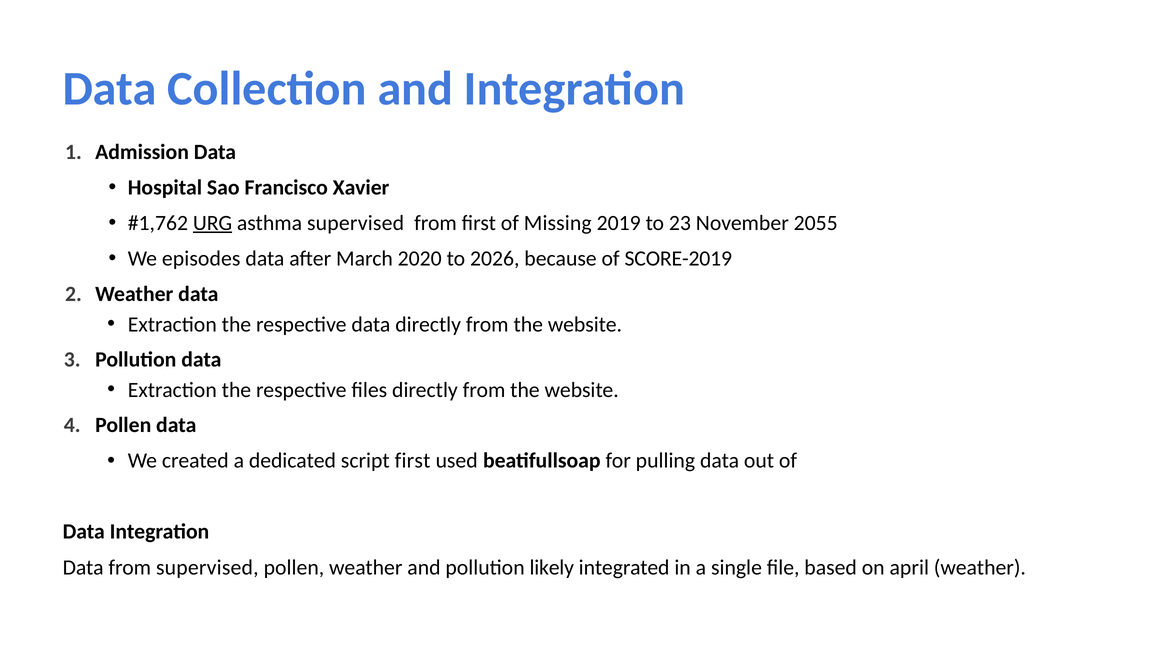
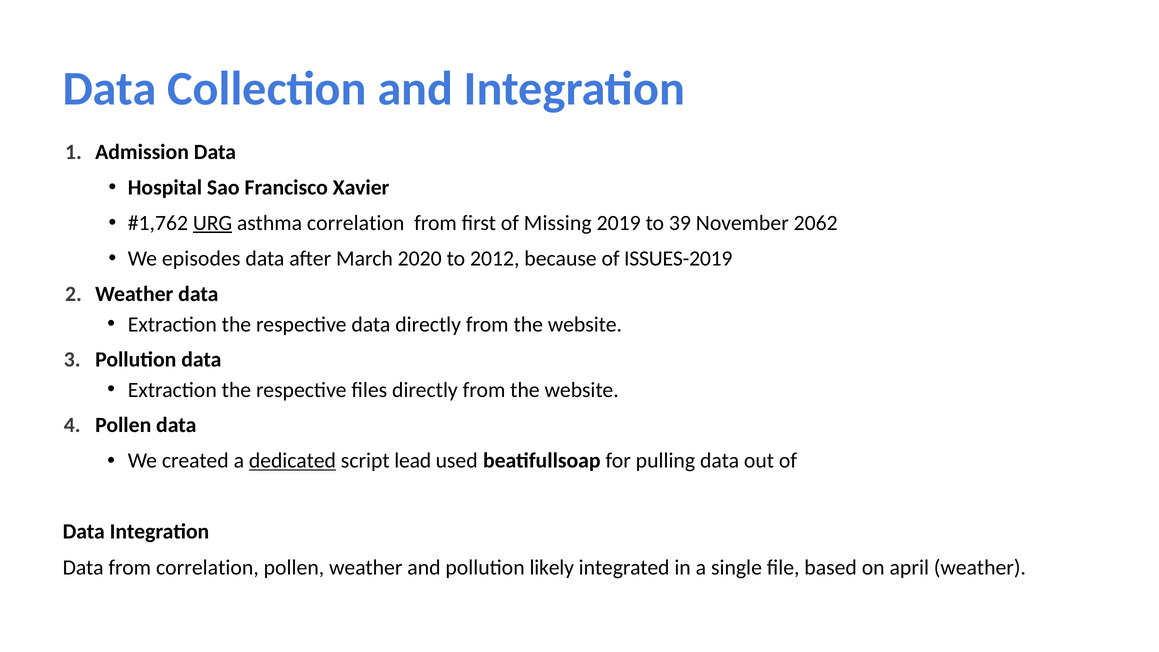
asthma supervised: supervised -> correlation (356, 223)
23: 23 -> 39 (680, 223)
2055: 2055 -> 2062 (816, 223)
2026: 2026 -> 2012 (495, 258)
SCORE-2019: SCORE-2019 -> ISSUES-2019 (678, 258)
dedicated underline: none -> present (292, 461)
script first: first -> lead (413, 461)
from supervised: supervised -> correlation (207, 567)
